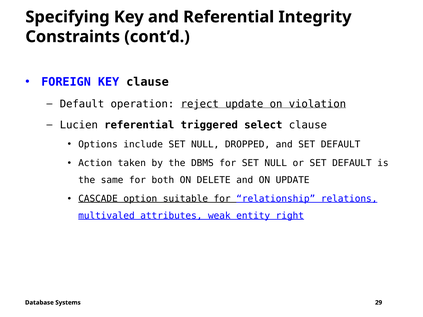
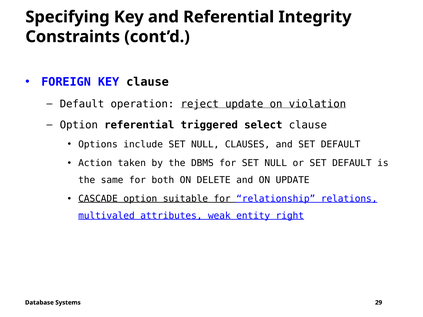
Lucien: Lucien -> Option (79, 125)
DROPPED: DROPPED -> CLAUSES (248, 145)
